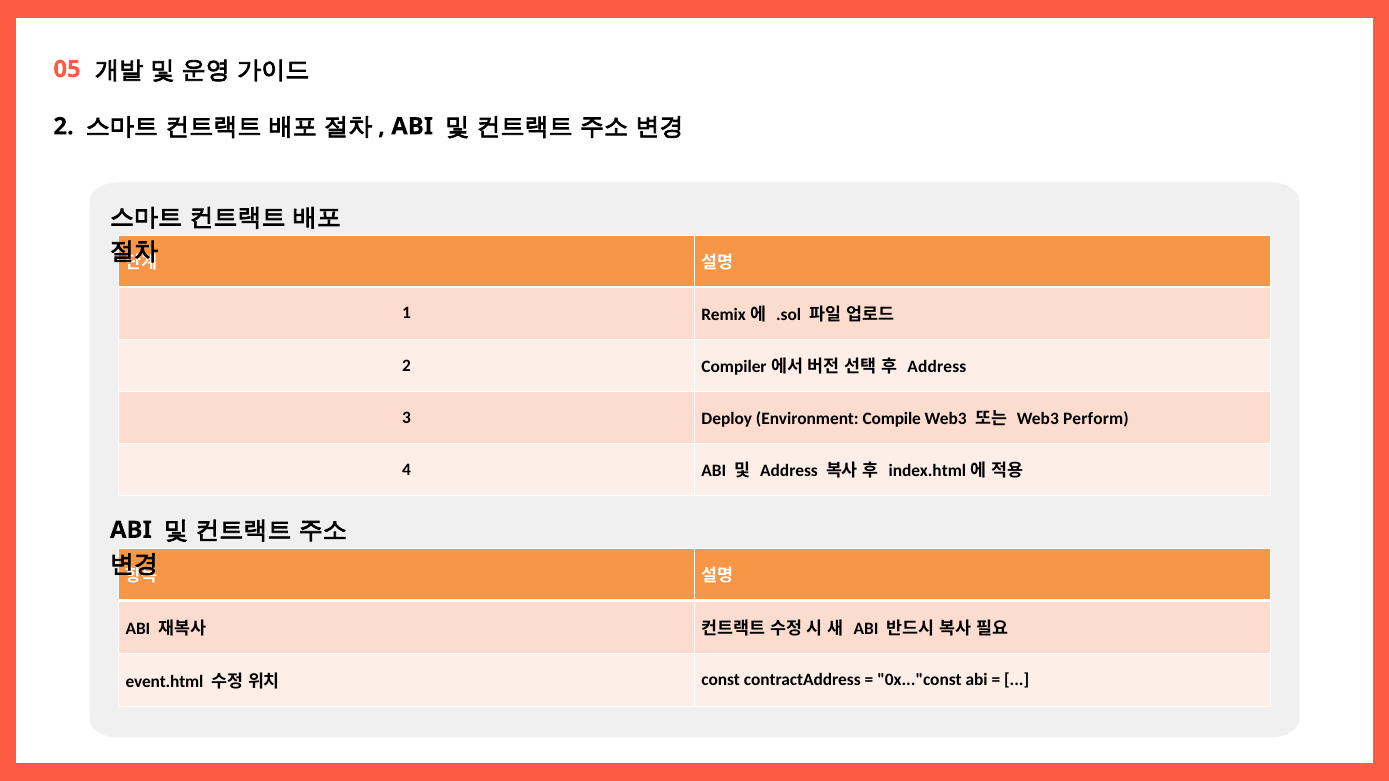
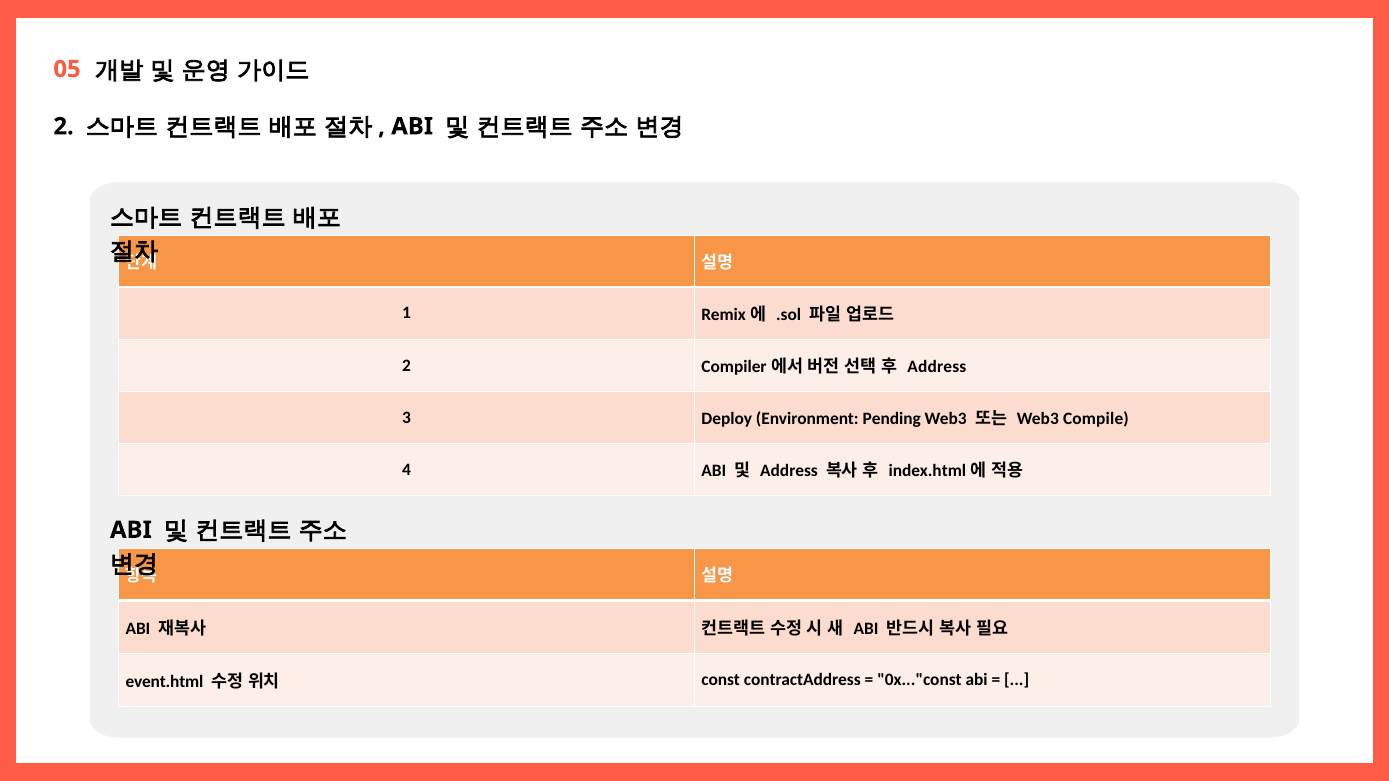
Compile: Compile -> Pending (892, 419)
Perform: Perform -> Compile (1096, 419)
